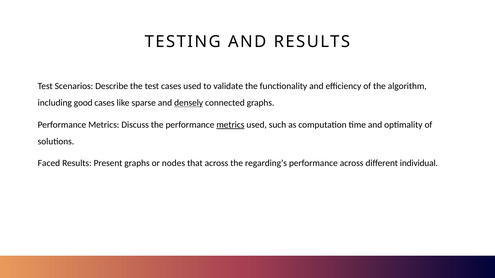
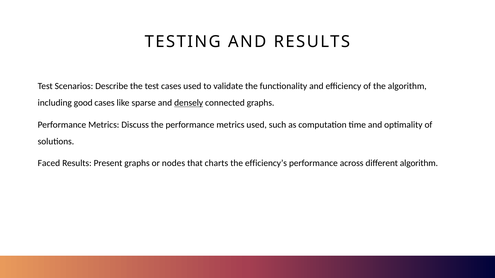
metrics underline: present -> none (230, 125)
that across: across -> charts (216, 163)
regarding’s: regarding’s -> efficiency’s (266, 163)
different individual: individual -> algorithm (419, 163)
